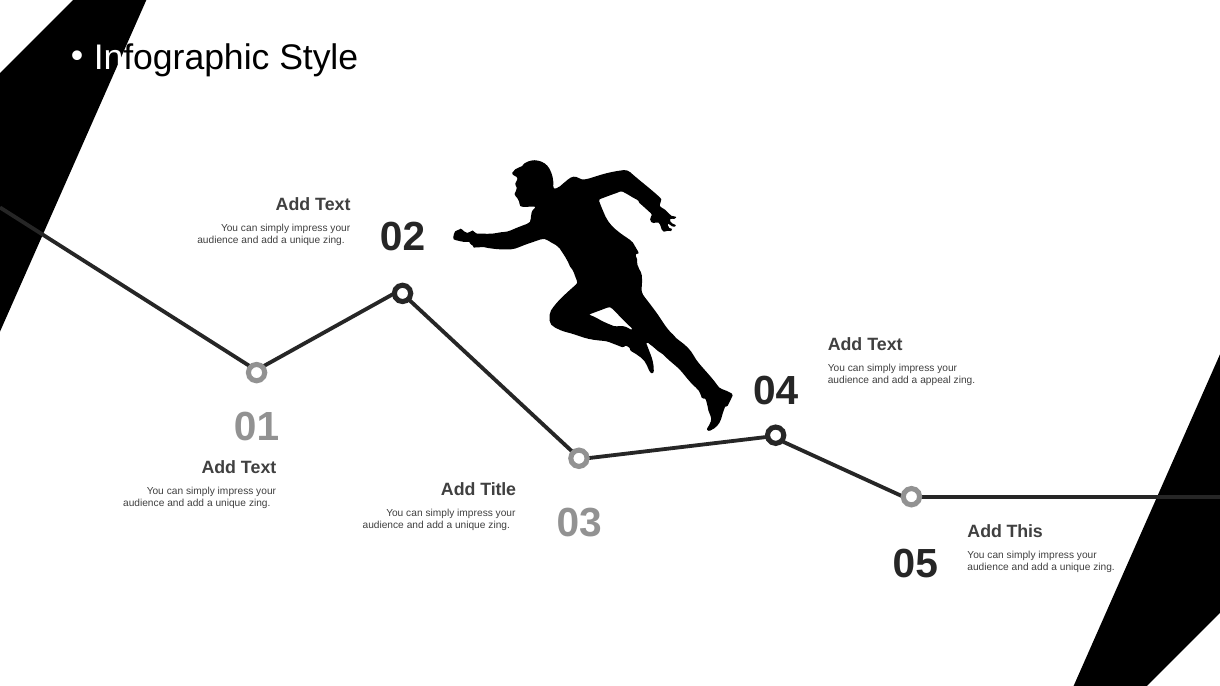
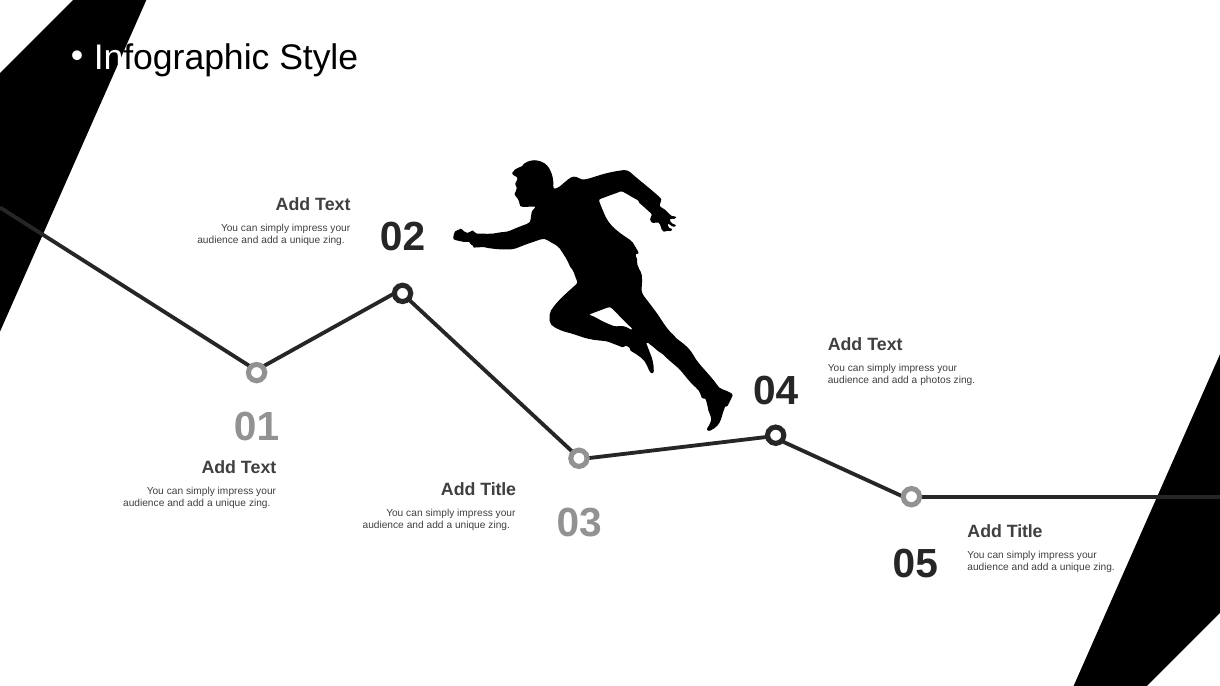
appeal: appeal -> photos (936, 381)
This: This -> Title (1025, 532)
